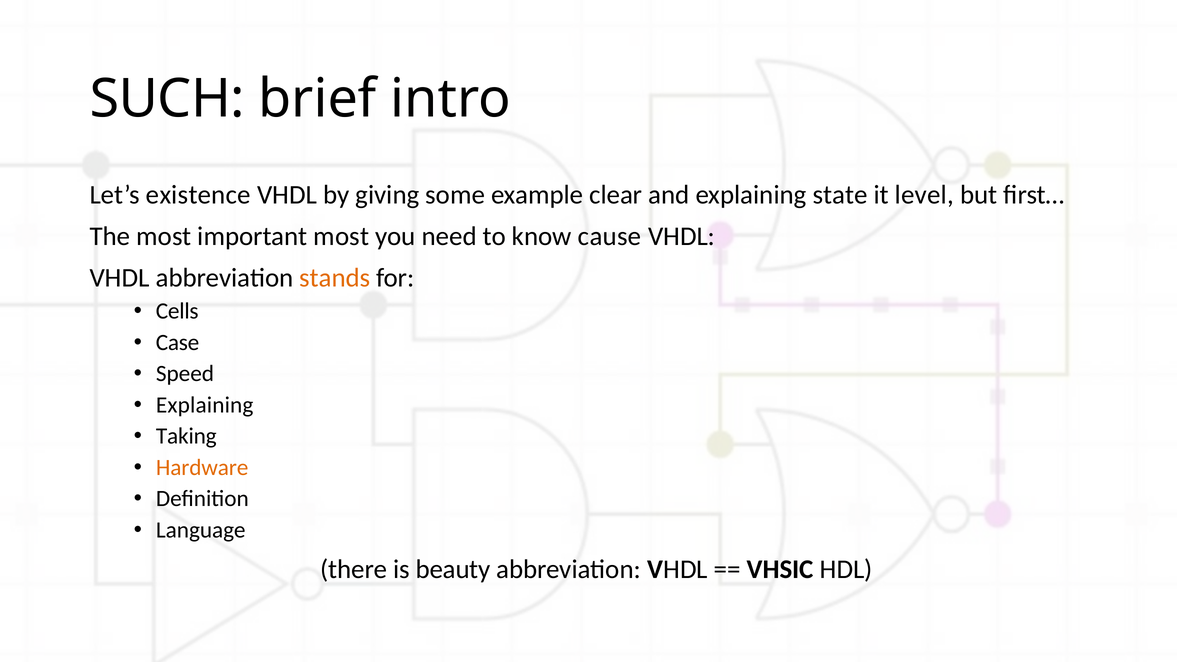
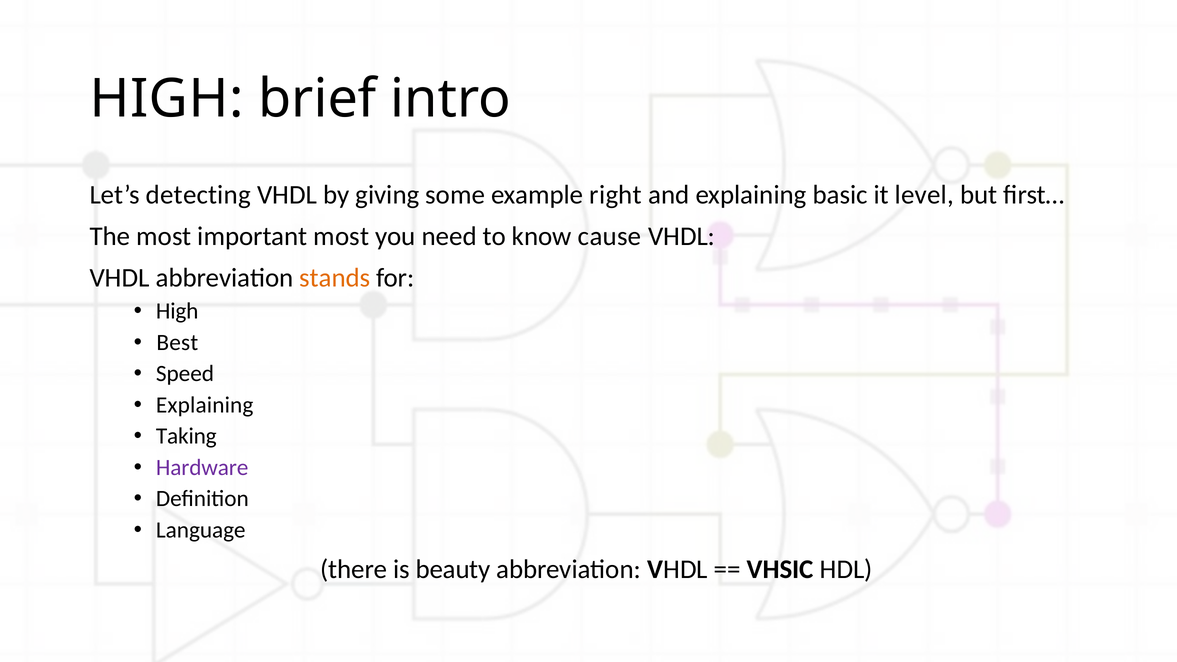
SUCH: SUCH -> HIGH (167, 99)
existence: existence -> detecting (198, 195)
clear: clear -> right (616, 195)
state: state -> basic (840, 195)
Cells: Cells -> High (177, 311)
Case: Case -> Best (177, 342)
Hardware colour: orange -> purple (202, 468)
